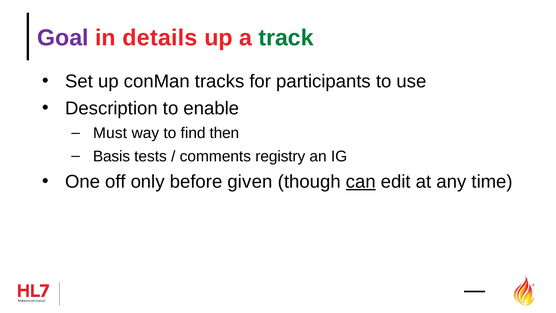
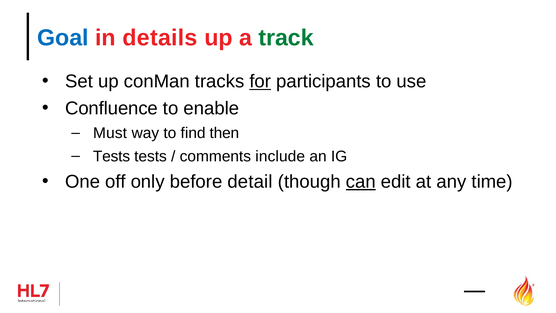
Goal colour: purple -> blue (63, 38)
for underline: none -> present (260, 81)
Description: Description -> Confluence (112, 108)
Basis: Basis -> Tests (111, 156)
registry: registry -> include (280, 156)
given: given -> detail (250, 182)
